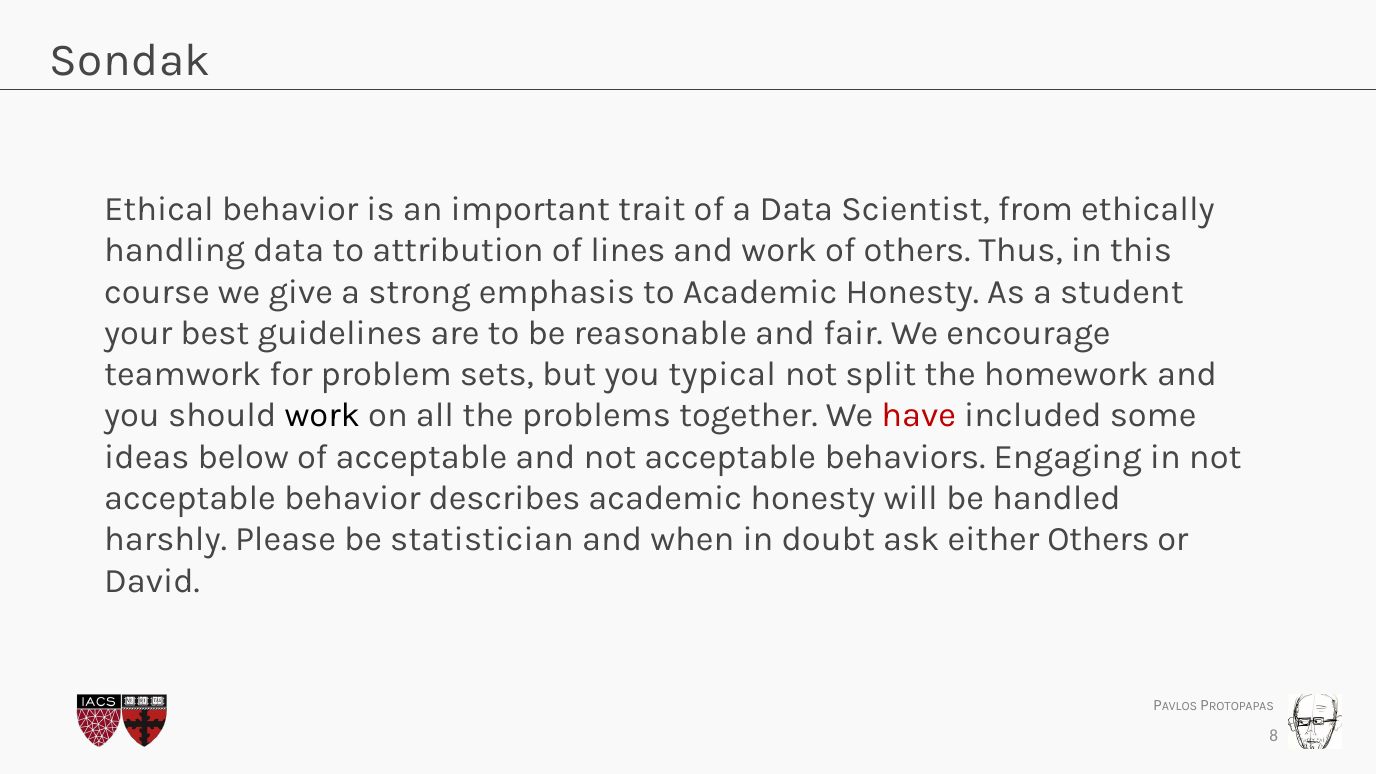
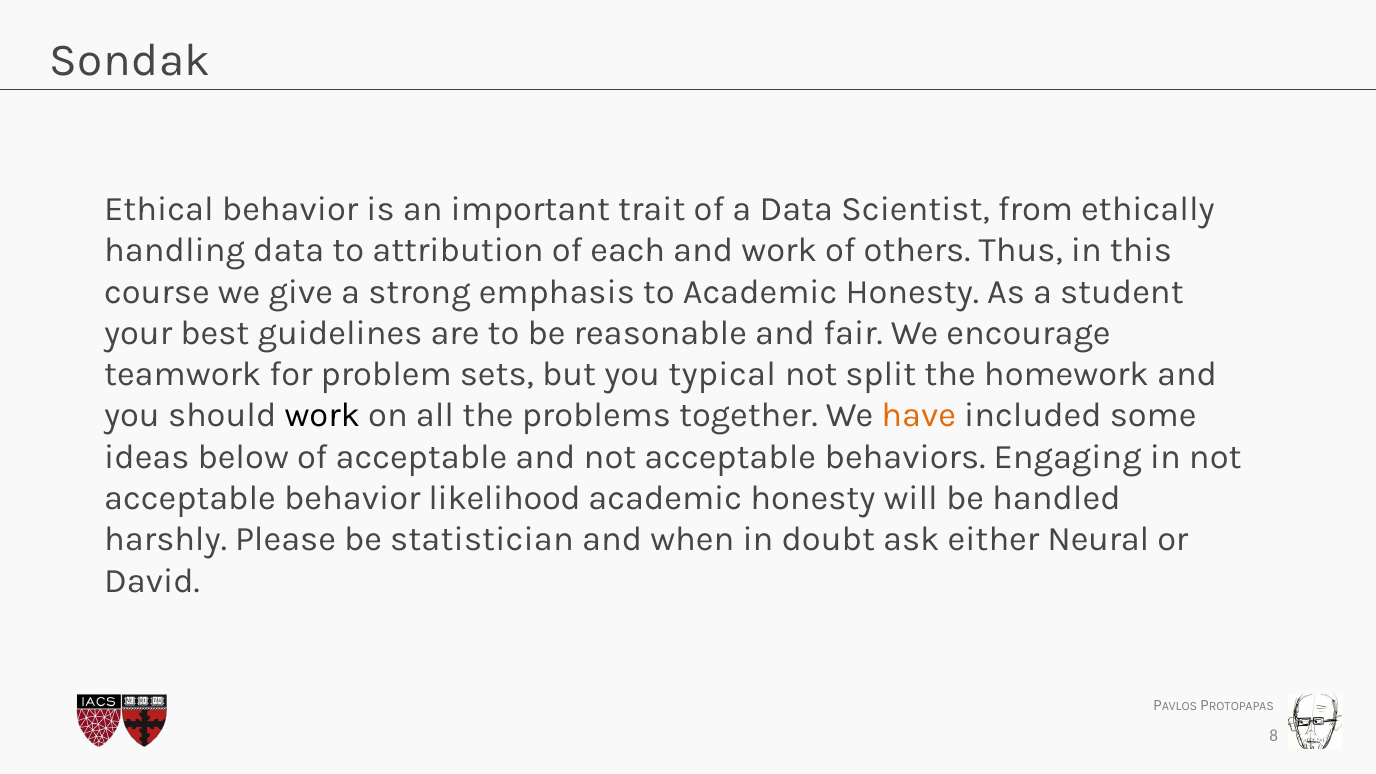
lines: lines -> each (628, 251)
have colour: red -> orange (919, 416)
describes: describes -> likelihood (505, 498)
either Others: Others -> Neural (1098, 539)
